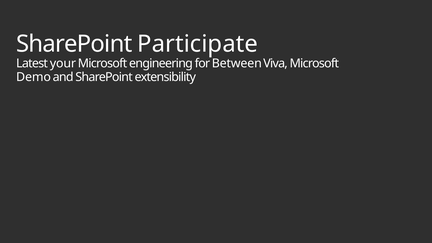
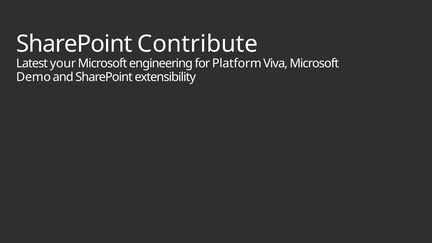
Participate: Participate -> Contribute (198, 44)
Between: Between -> Platform (237, 64)
